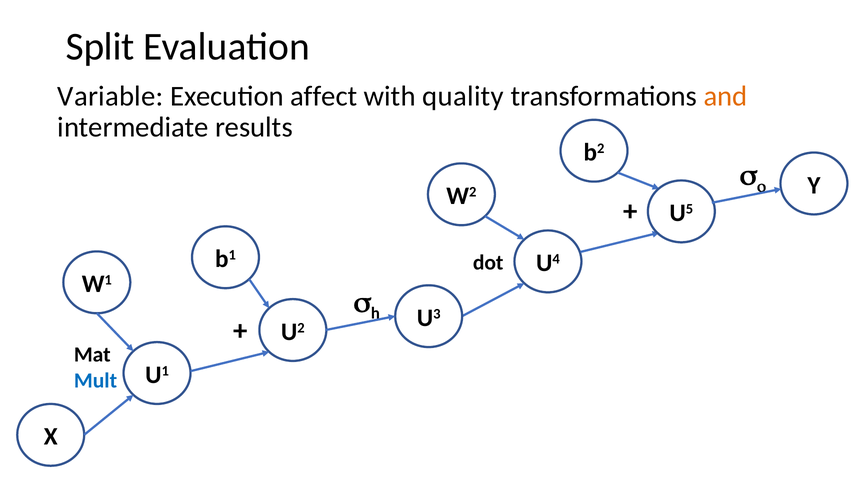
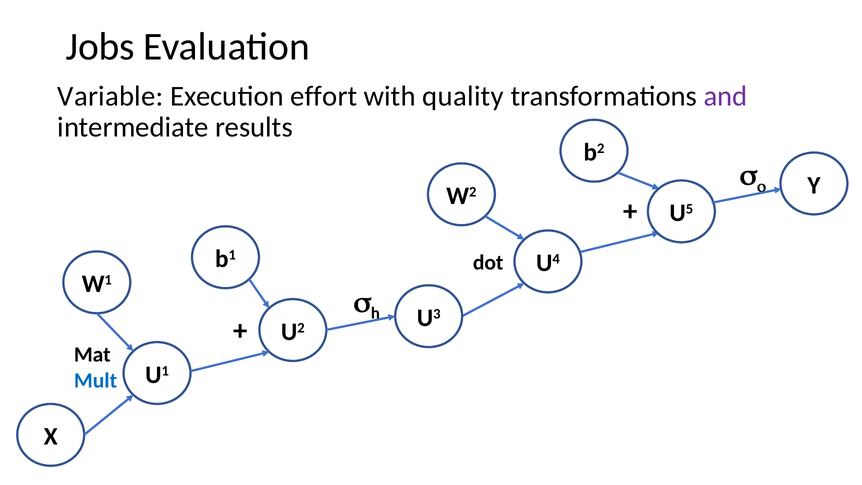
Split: Split -> Jobs (100, 47)
affect: affect -> effort (324, 96)
and colour: orange -> purple (726, 96)
